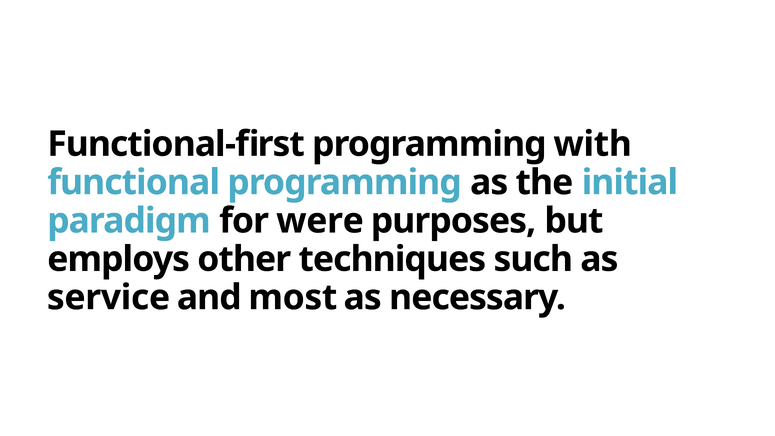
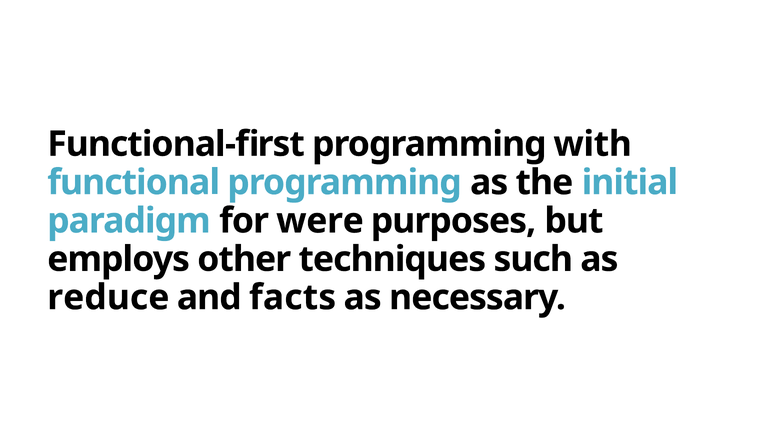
service: service -> reduce (108, 298)
most: most -> facts (293, 298)
